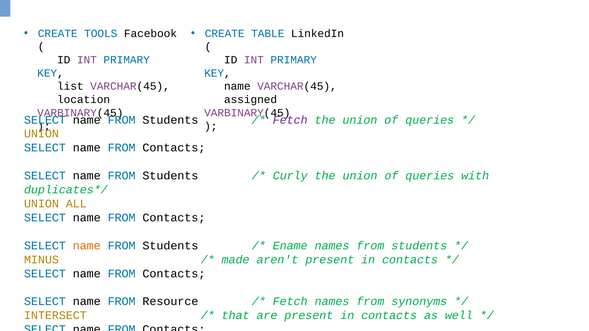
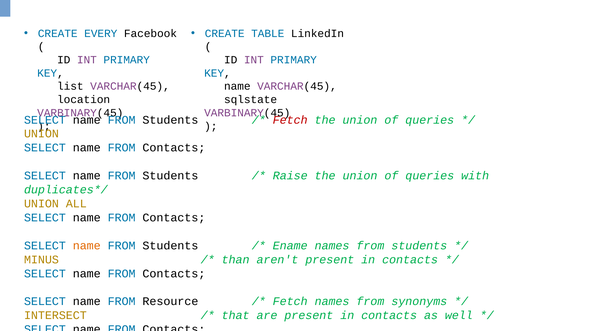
TOOLS: TOOLS -> EVERY (101, 33)
assigned: assigned -> sqlstate (251, 100)
Fetch colour: purple -> red (290, 120)
Curly: Curly -> Raise (290, 176)
made: made -> than (236, 260)
